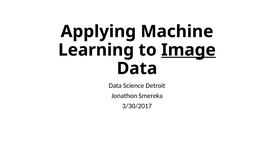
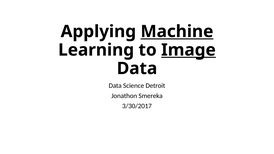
Machine underline: none -> present (177, 32)
